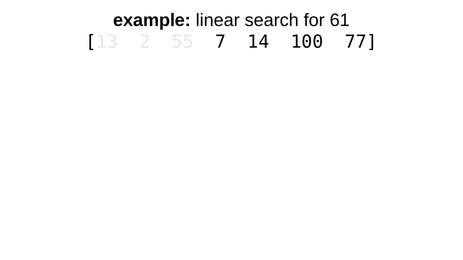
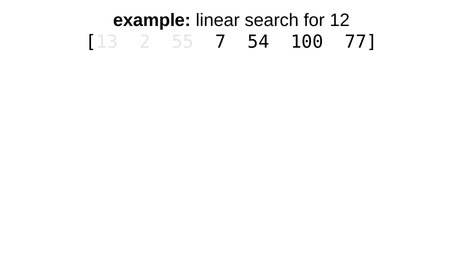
61: 61 -> 12 (340, 20)
14: 14 -> 54 (258, 42)
